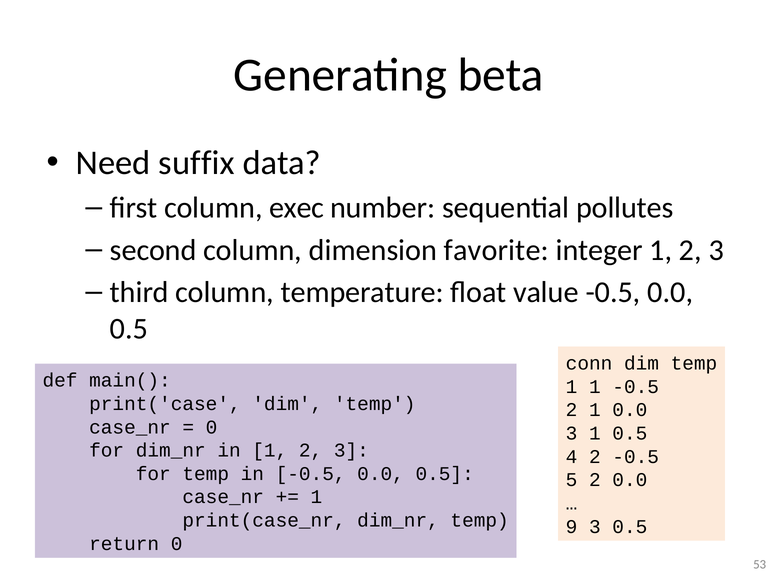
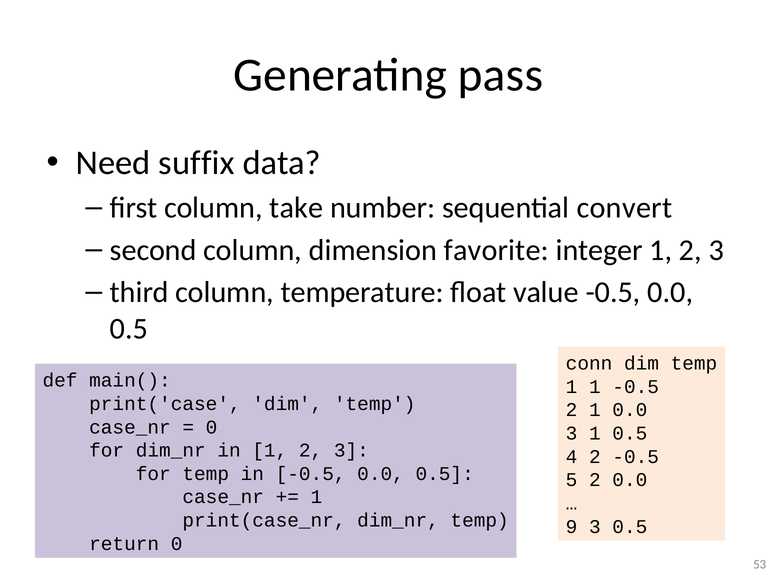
beta: beta -> pass (501, 75)
exec: exec -> take (296, 208)
pollutes: pollutes -> convert (624, 208)
